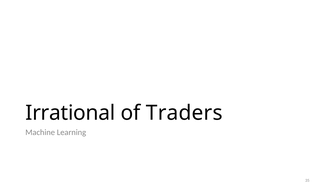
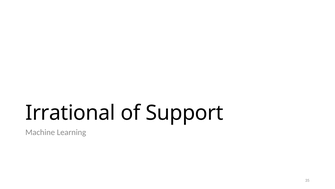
Traders: Traders -> Support (184, 113)
